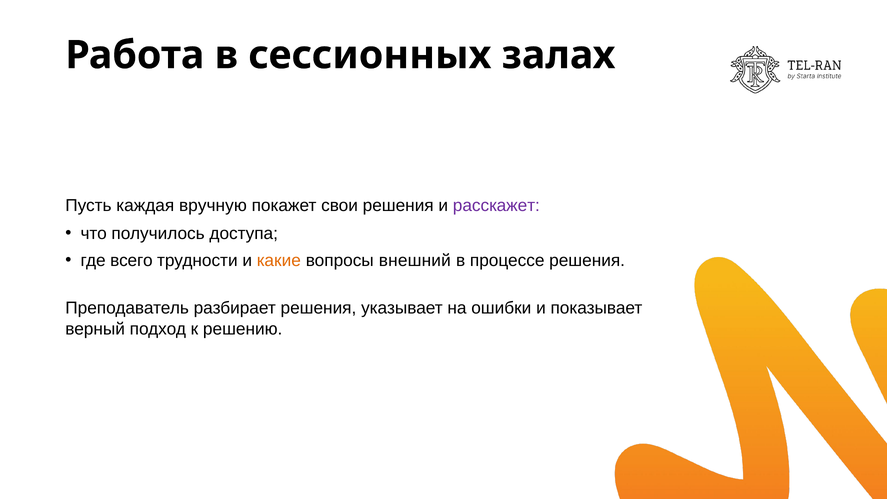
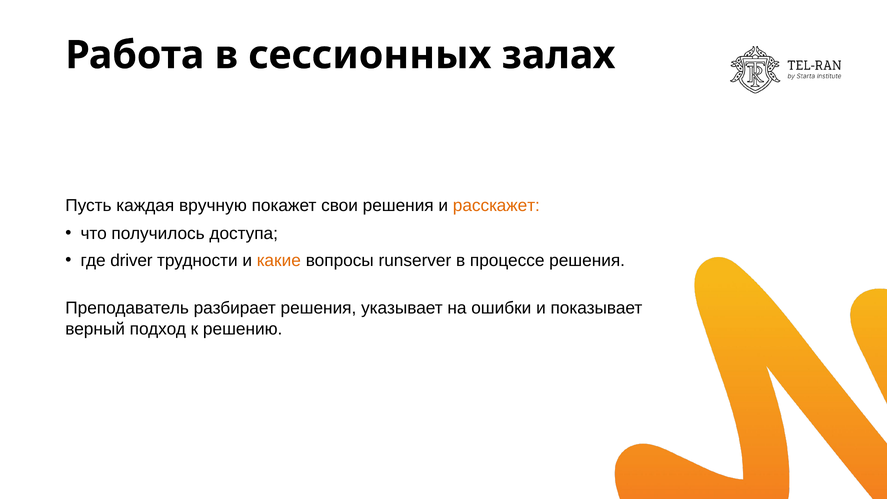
расскажет colour: purple -> orange (496, 206)
всего: всего -> driver (131, 261)
внешний: внешний -> runserver (415, 261)
